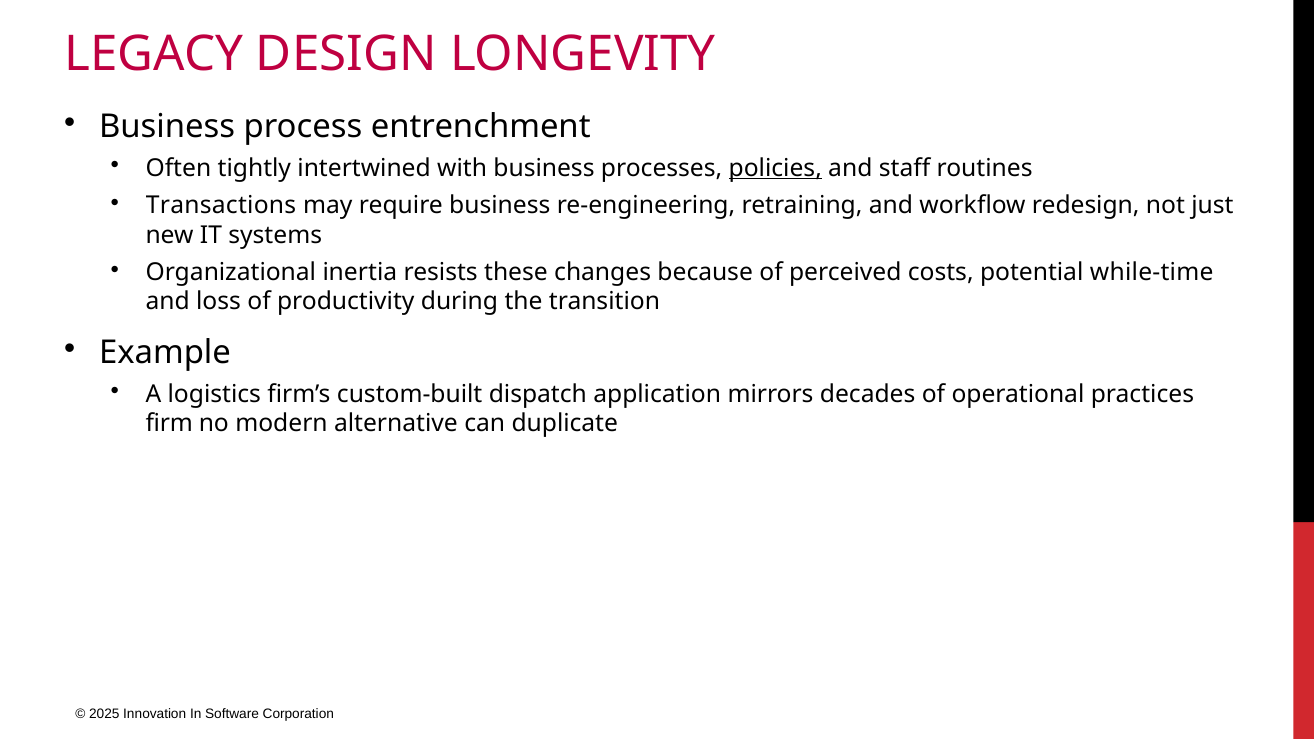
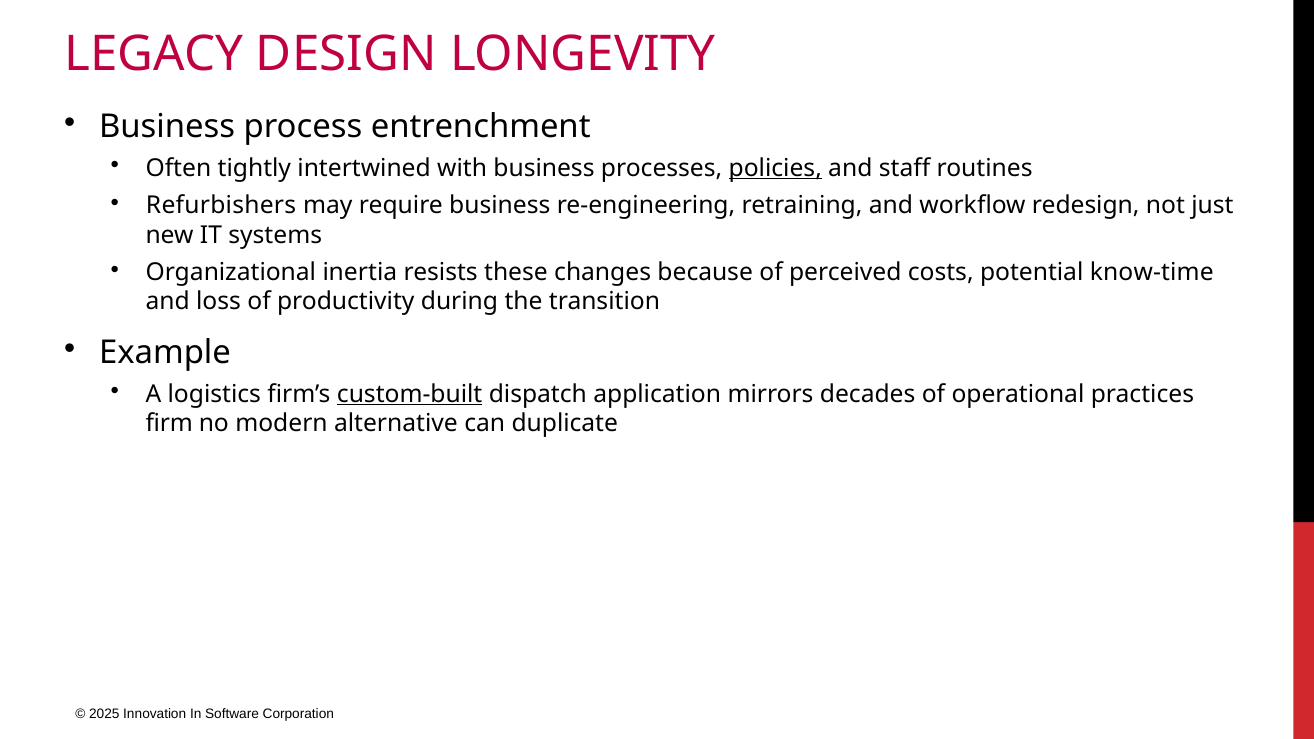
Transactions: Transactions -> Refurbishers (221, 205)
while-time: while-time -> know-time (1152, 272)
custom-built underline: none -> present (410, 394)
